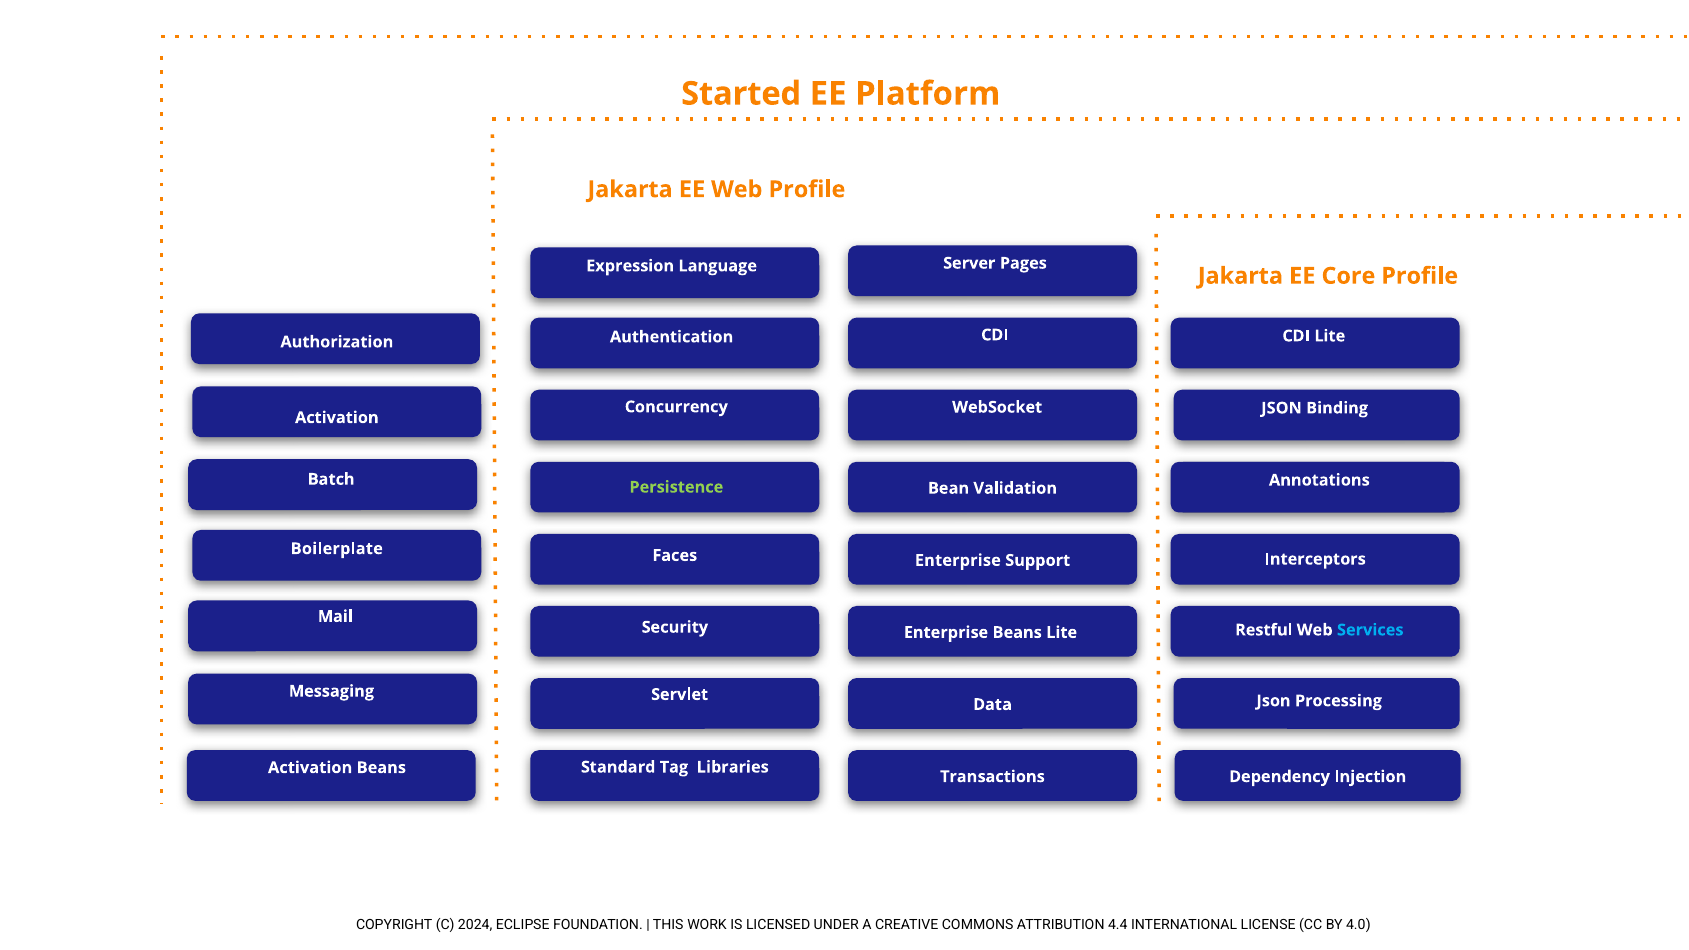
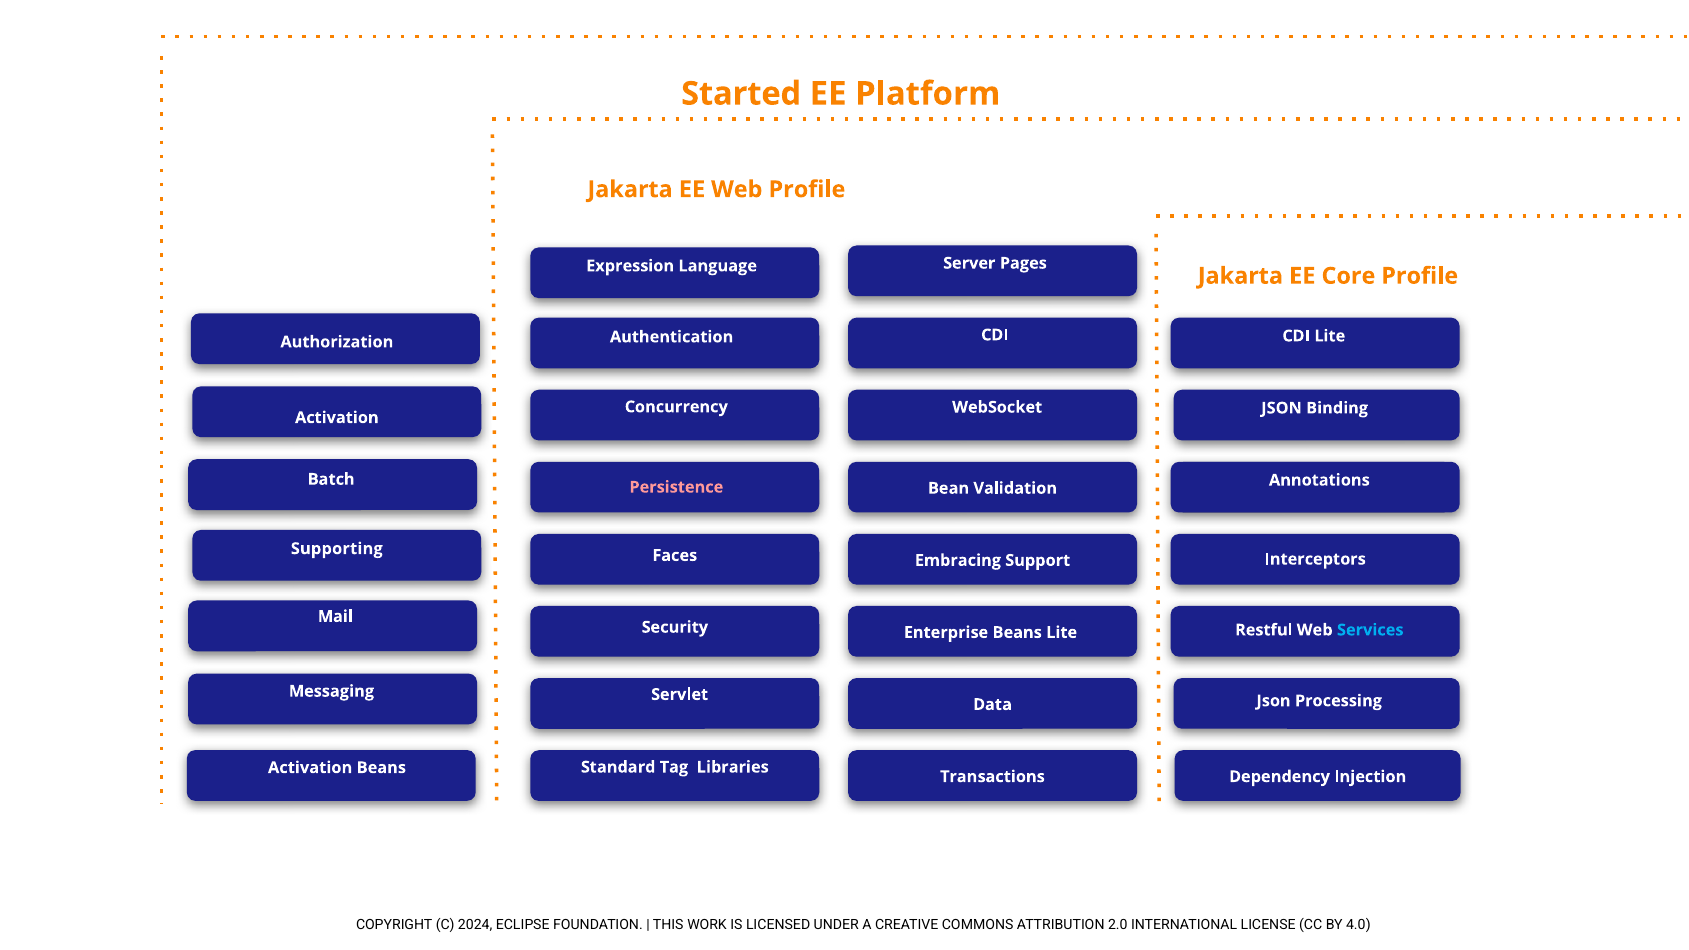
Persistence colour: light green -> pink (676, 487)
Boilerplate: Boilerplate -> Supporting (337, 549)
Enterprise: Enterprise -> Embracing (958, 560)
ATTRIBUTION 4.4: 4.4 -> 2.0 (1118, 925)
